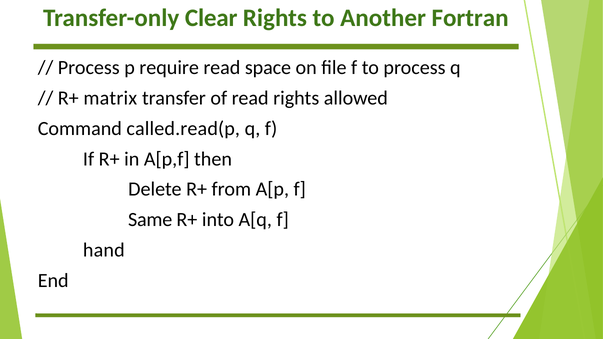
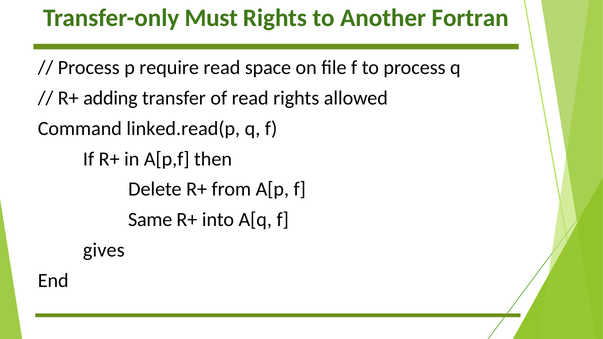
Clear: Clear -> Must (211, 18)
matrix: matrix -> adding (110, 98)
called.read(p: called.read(p -> linked.read(p (183, 129)
hand: hand -> gives (104, 250)
